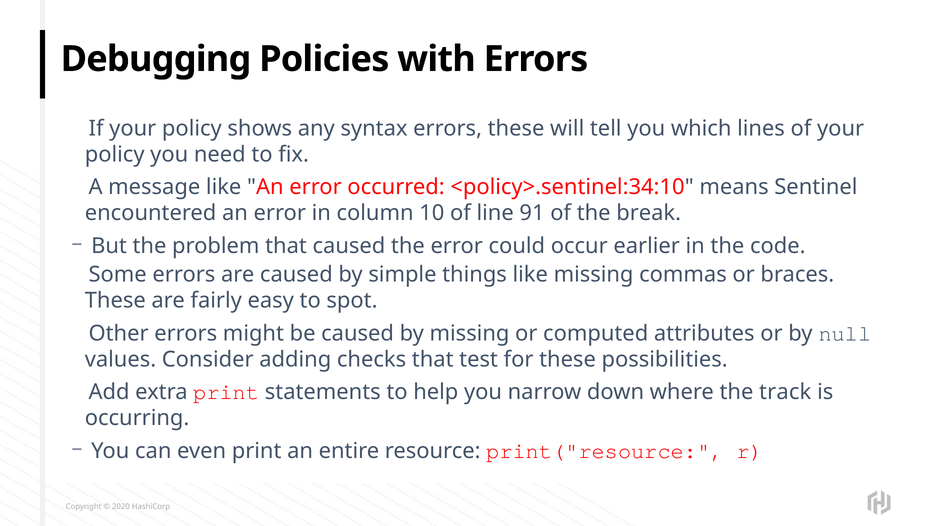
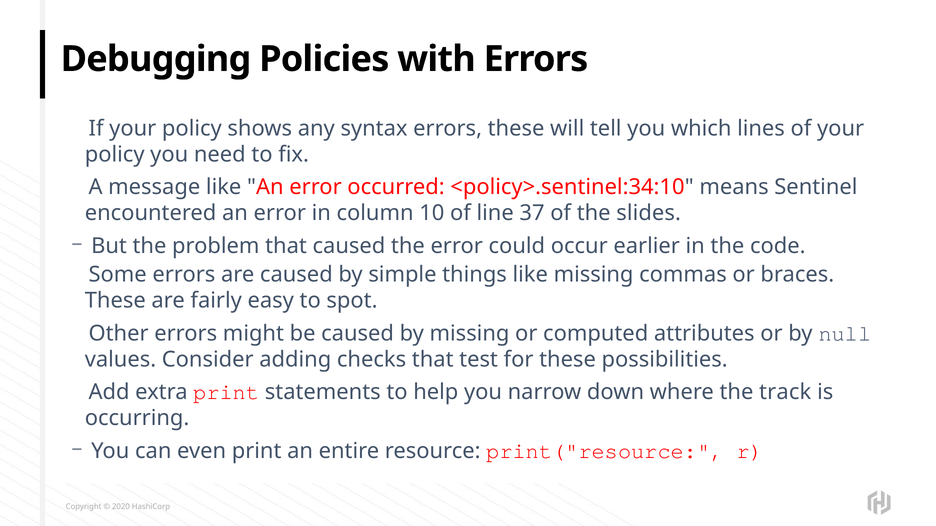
91: 91 -> 37 (532, 213)
break: break -> slides (649, 213)
